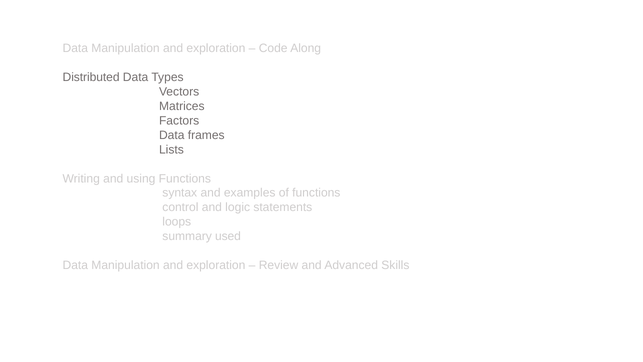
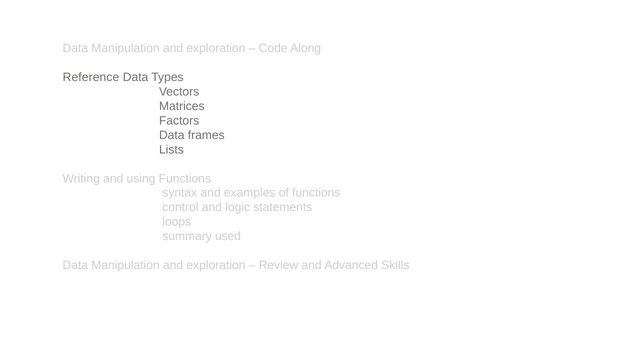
Distributed: Distributed -> Reference (91, 77)
